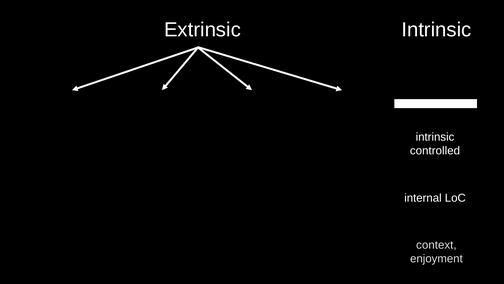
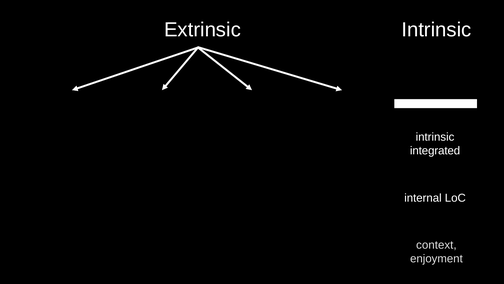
controlled: controlled -> integrated (435, 150)
